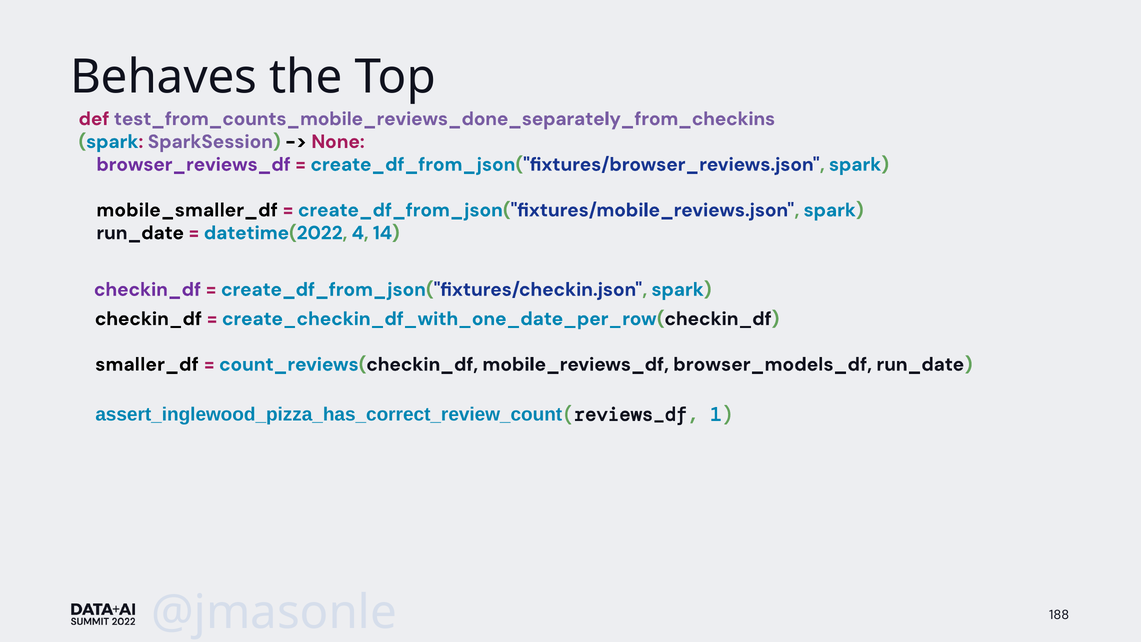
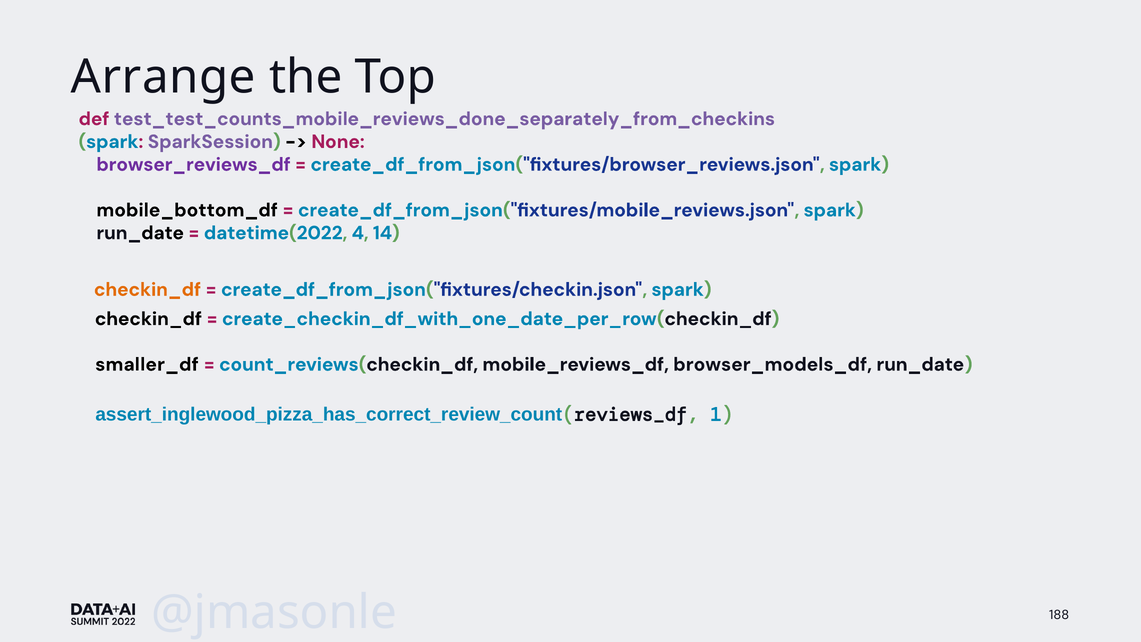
Behaves: Behaves -> Arrange (163, 77)
test_from_counts_mobile_reviews_done_separately_from_checkins: test_from_counts_mobile_reviews_done_separately_from_checkins -> test_test_counts_mobile_reviews_done_separately_from_checkins (444, 119)
mobile_smaller_df: mobile_smaller_df -> mobile_bottom_df (187, 210)
checkin_df colour: purple -> orange (147, 289)
